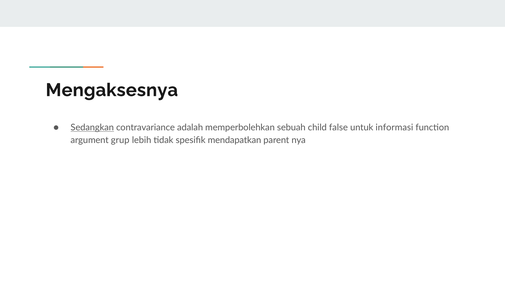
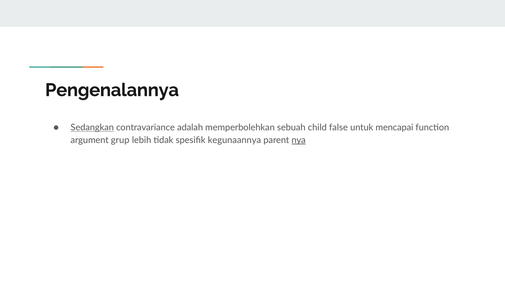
Mengaksesnya: Mengaksesnya -> Pengenalannya (112, 90)
informasi: informasi -> mencapai (394, 128)
mendapatkan: mendapatkan -> kegunaannya (234, 140)
nya underline: none -> present (299, 140)
